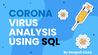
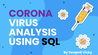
CORONA colour: blue -> purple (31, 14)
